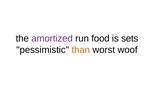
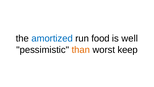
amortized colour: purple -> blue (52, 38)
sets: sets -> well (130, 38)
woof: woof -> keep (128, 50)
